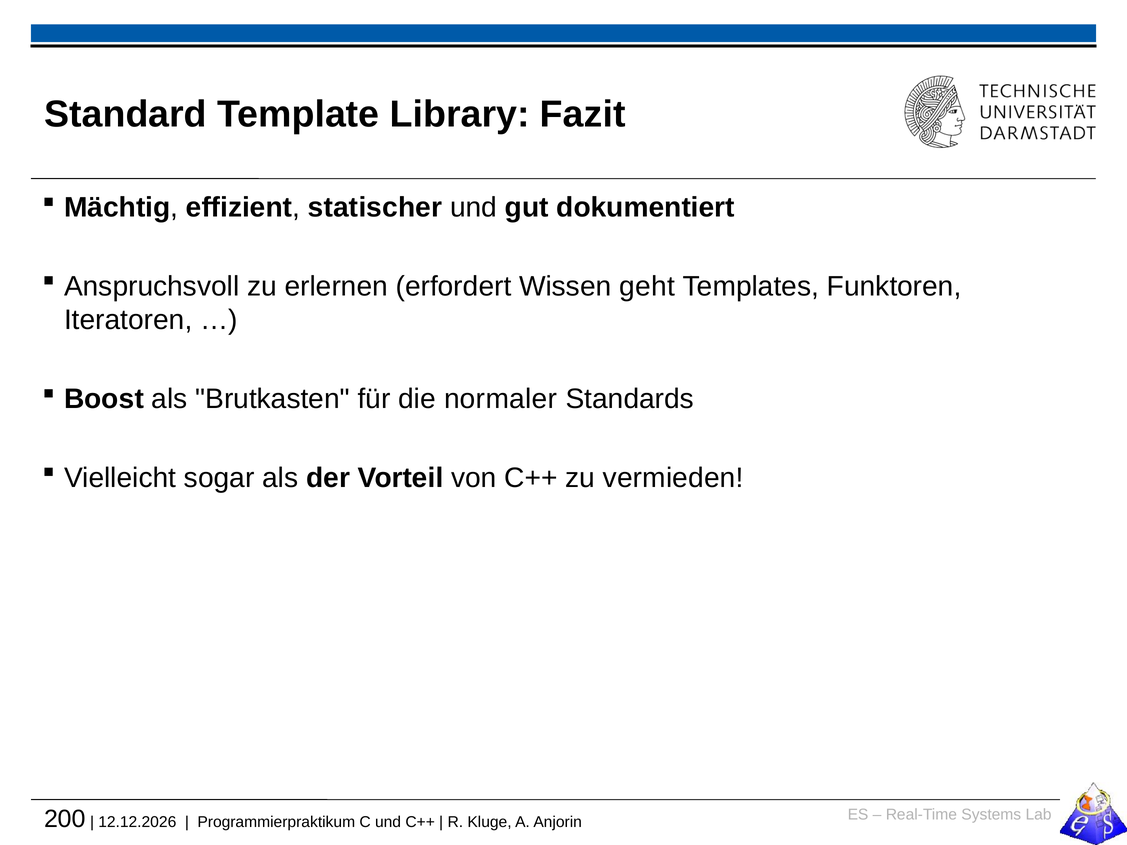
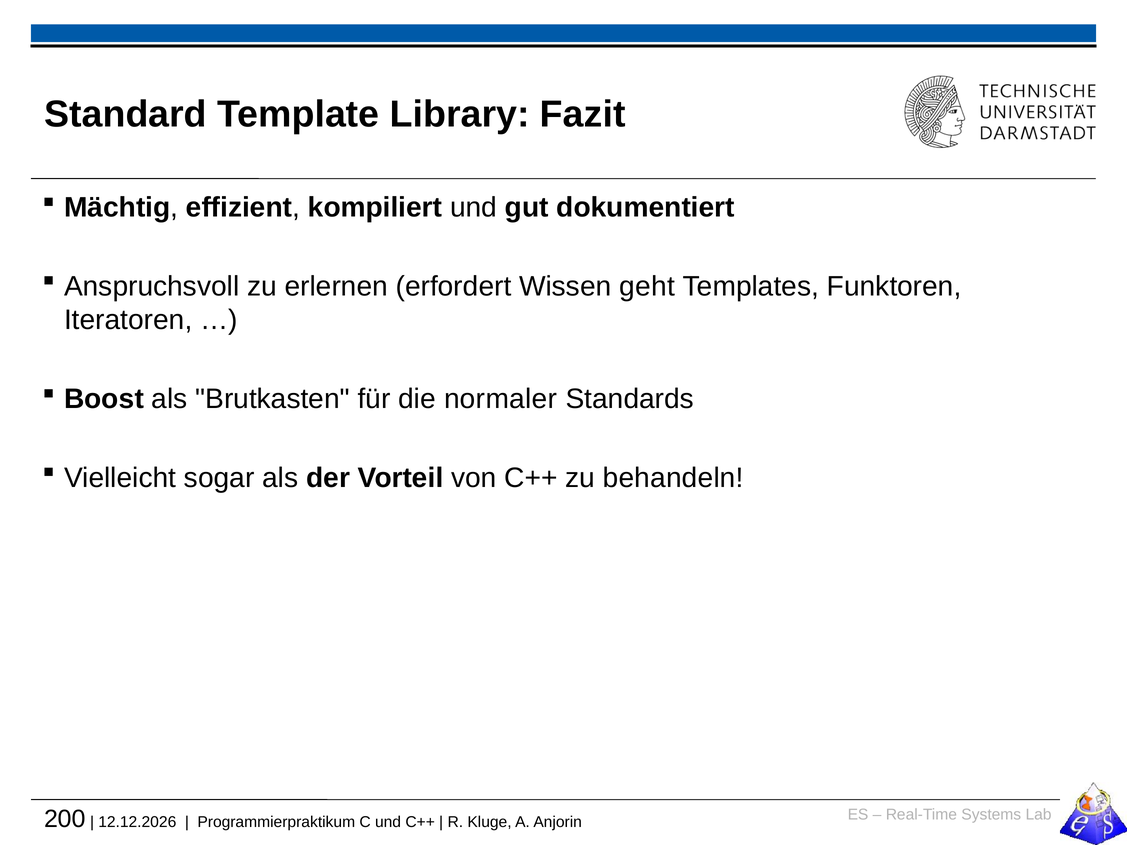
statischer: statischer -> kompiliert (375, 207)
vermieden: vermieden -> behandeln (673, 478)
